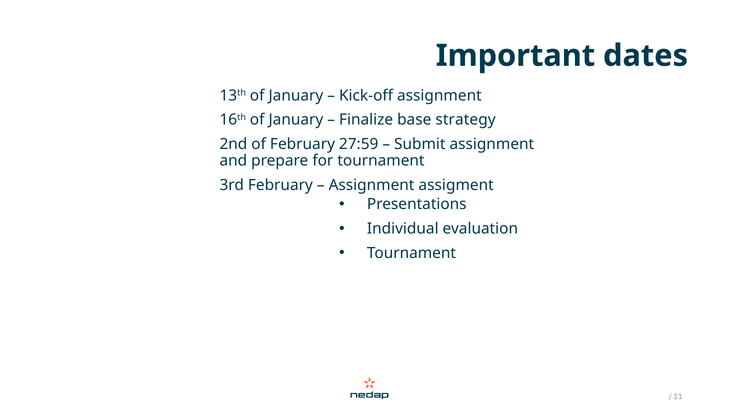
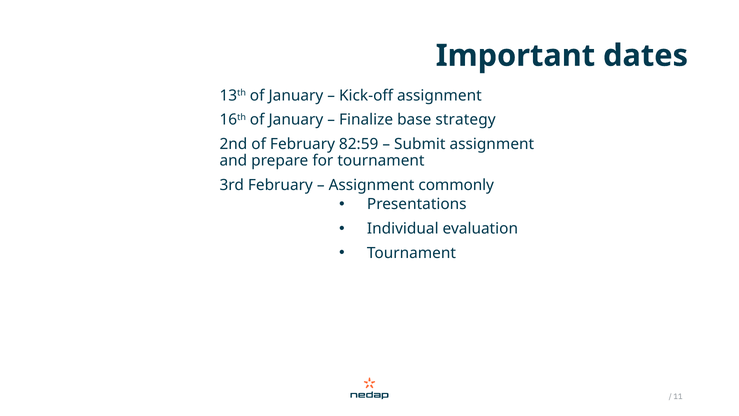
27:59: 27:59 -> 82:59 (359, 144)
assigment: assigment -> commonly (456, 185)
